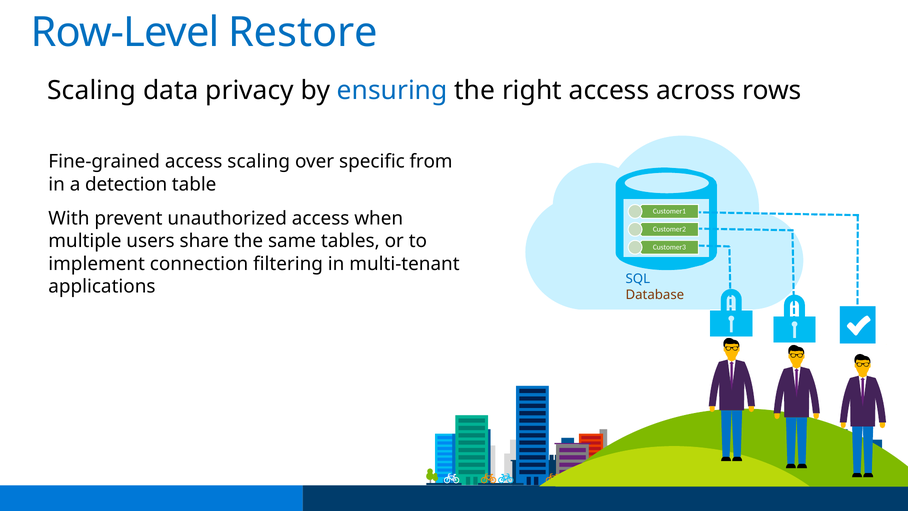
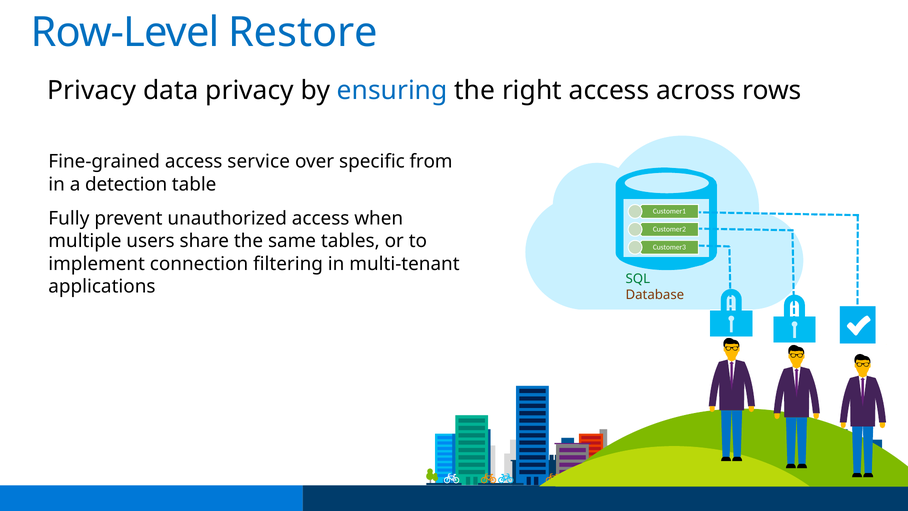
Scaling: Scaling -> Privacy (92, 90)
access scaling: scaling -> service (259, 162)
With: With -> Fully (69, 218)
SQL colour: blue -> green (638, 279)
